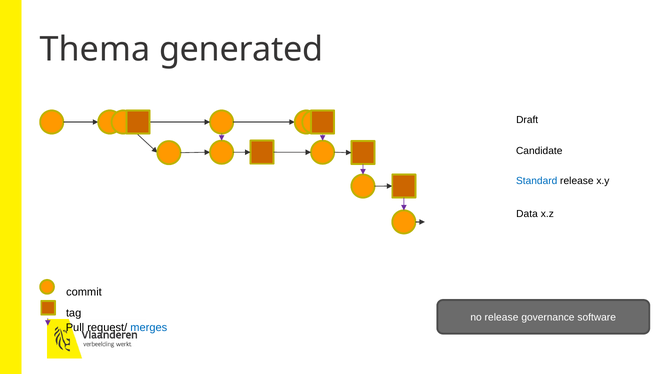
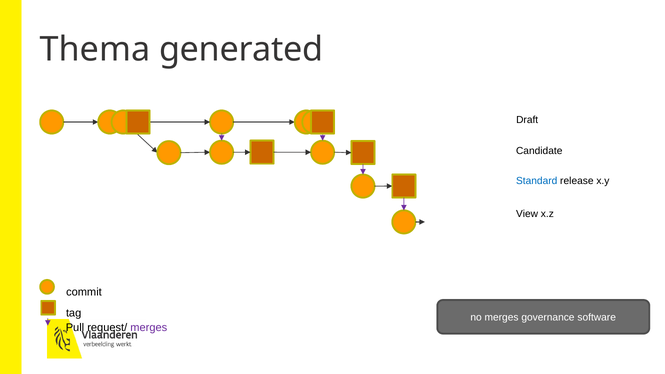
Data: Data -> View (527, 214)
no release: release -> merges (502, 318)
merges colour: blue -> purple (149, 328)
